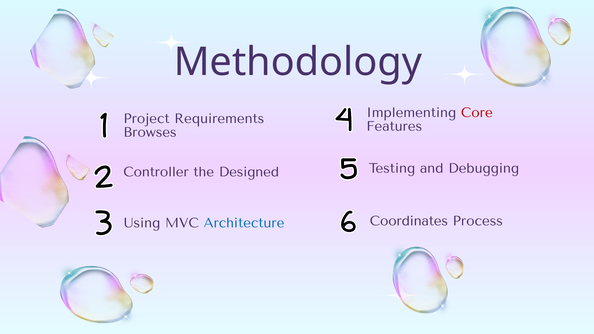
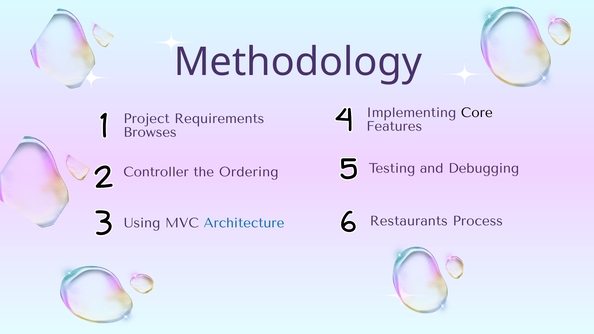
Core colour: red -> black (477, 113)
Designed: Designed -> Ordering (249, 172)
Coordinates: Coordinates -> Restaurants (409, 221)
